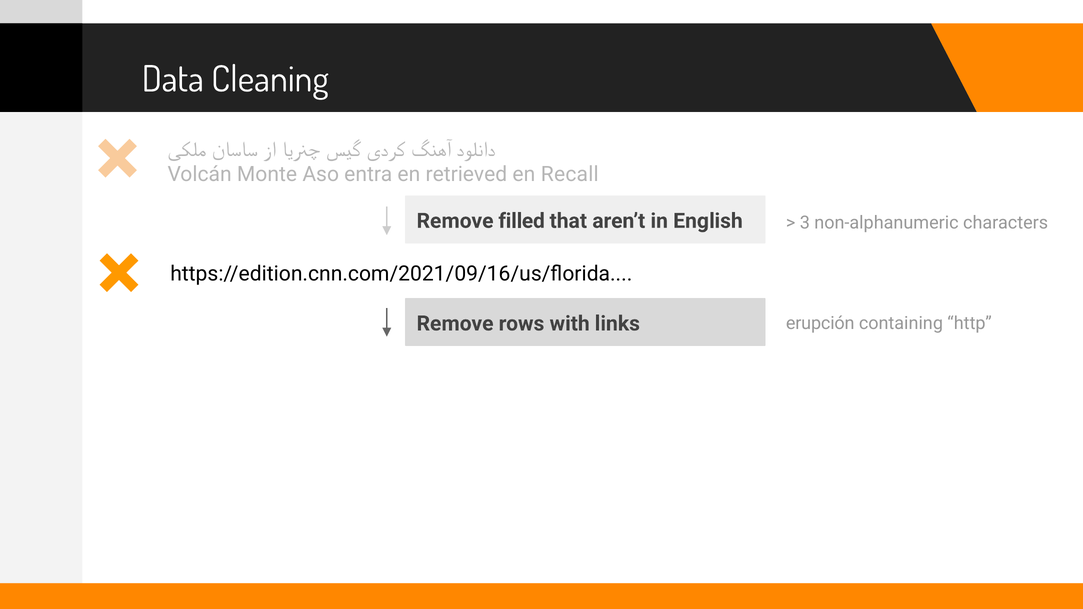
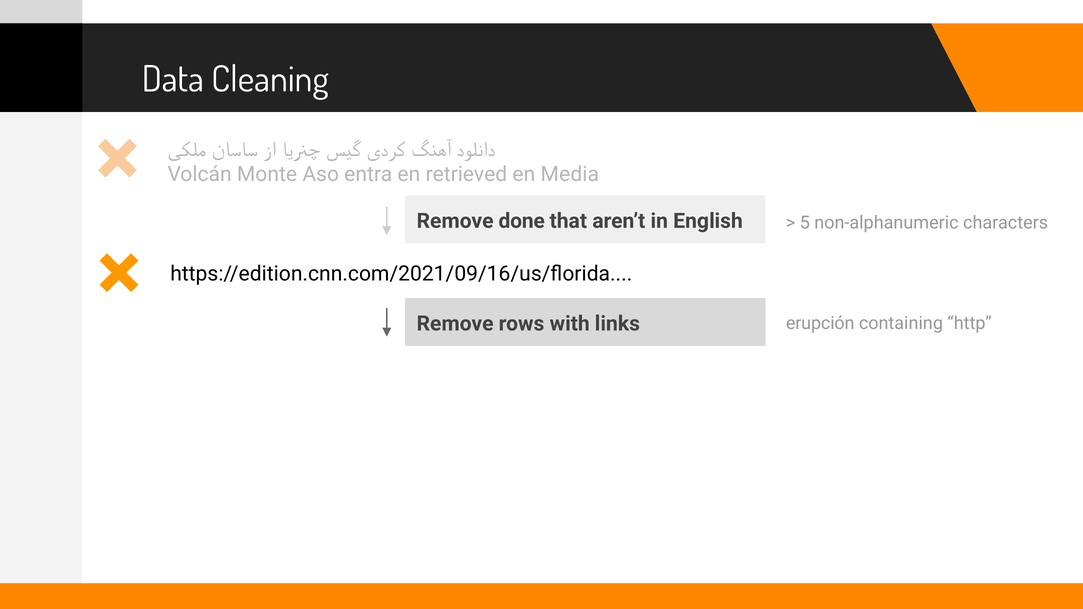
Recall: Recall -> Media (570, 174)
filled: filled -> done (522, 221)
3: 3 -> 5 (805, 223)
